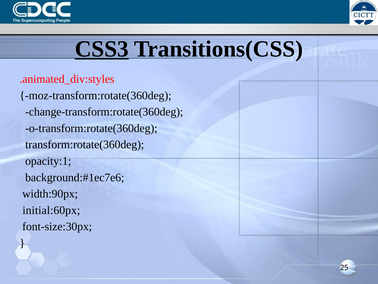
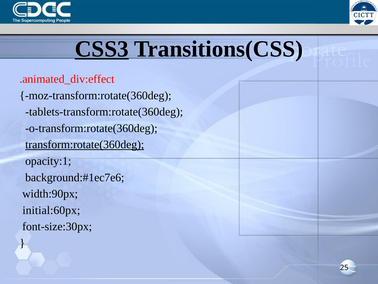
.animated_div:styles: .animated_div:styles -> .animated_div:effect (67, 79)
change-transform:rotate(360deg: change-transform:rotate(360deg -> tablets-transform:rotate(360deg (104, 112)
transform:rotate(360deg underline: none -> present (85, 144)
